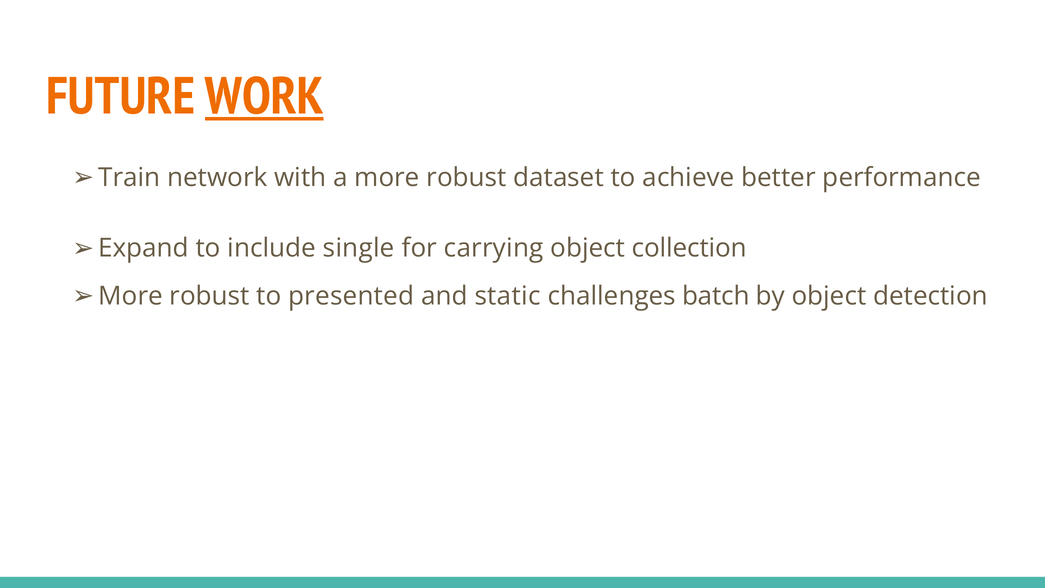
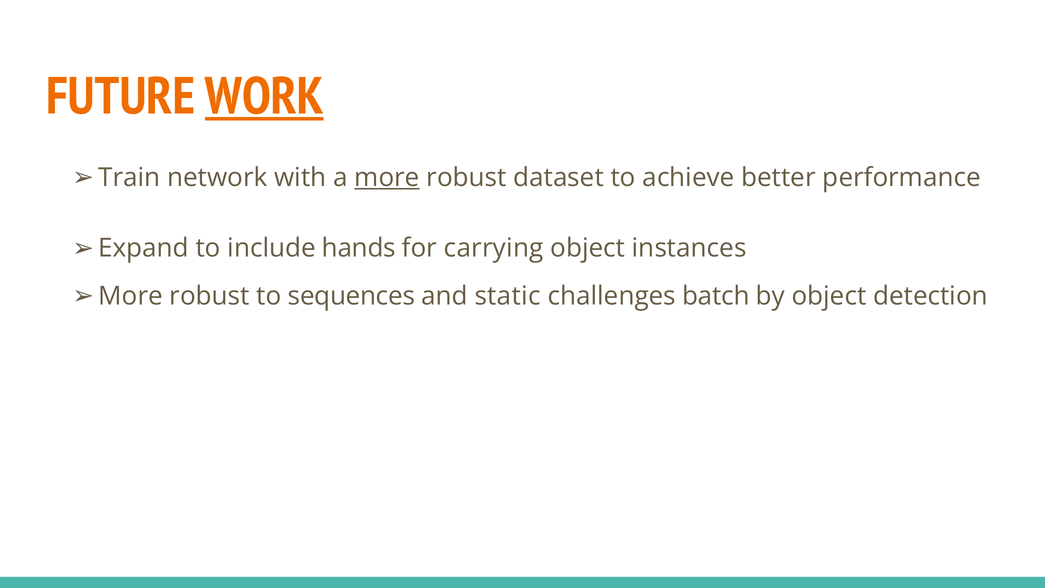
more underline: none -> present (387, 177)
single: single -> hands (359, 248)
collection: collection -> instances (689, 248)
presented: presented -> sequences (351, 296)
